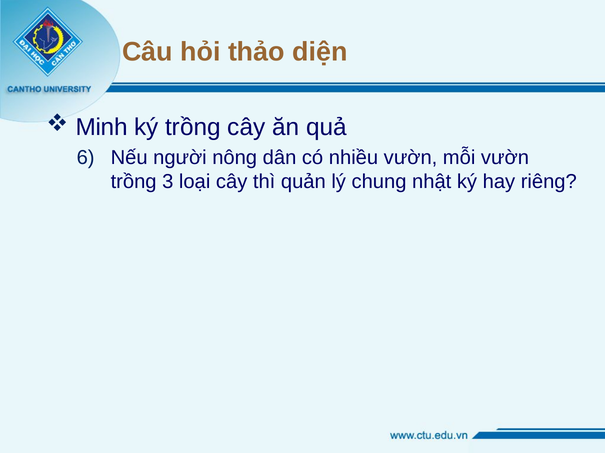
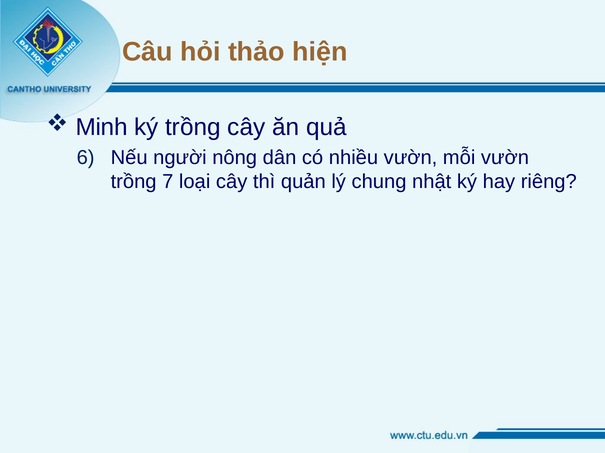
diện: diện -> hiện (320, 52)
3: 3 -> 7 (168, 182)
